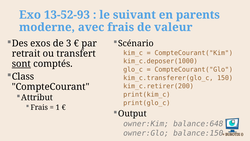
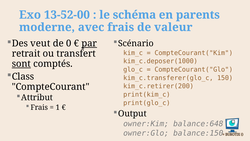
13-52-93: 13-52-93 -> 13-52-00 (67, 15)
suivant: suivant -> schéma (134, 15)
exos: exos -> veut (40, 43)
3: 3 -> 0 (69, 43)
par underline: none -> present (89, 43)
